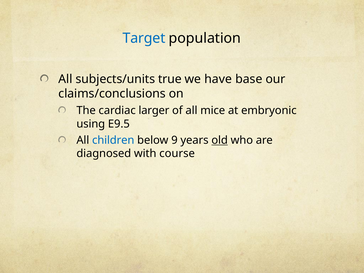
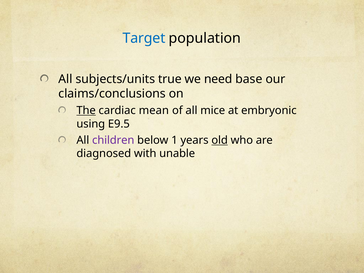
have: have -> need (218, 79)
The underline: none -> present (86, 111)
larger: larger -> mean (154, 111)
children colour: blue -> purple (113, 140)
9: 9 -> 1 (174, 140)
course: course -> unable (177, 154)
